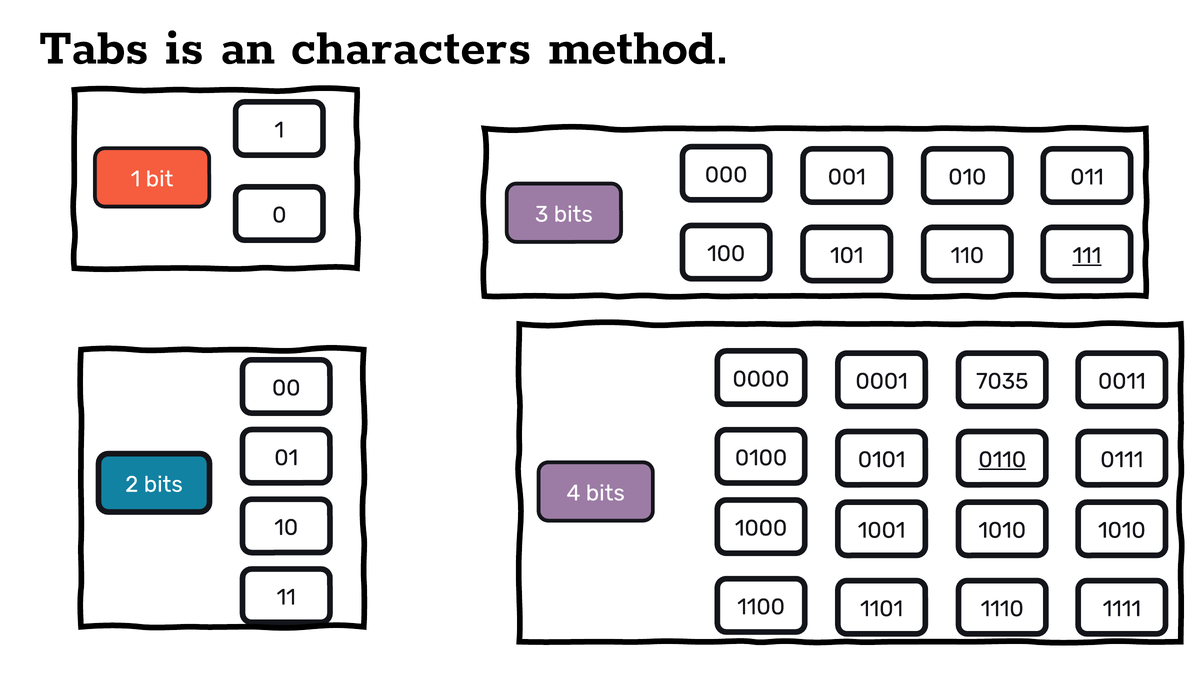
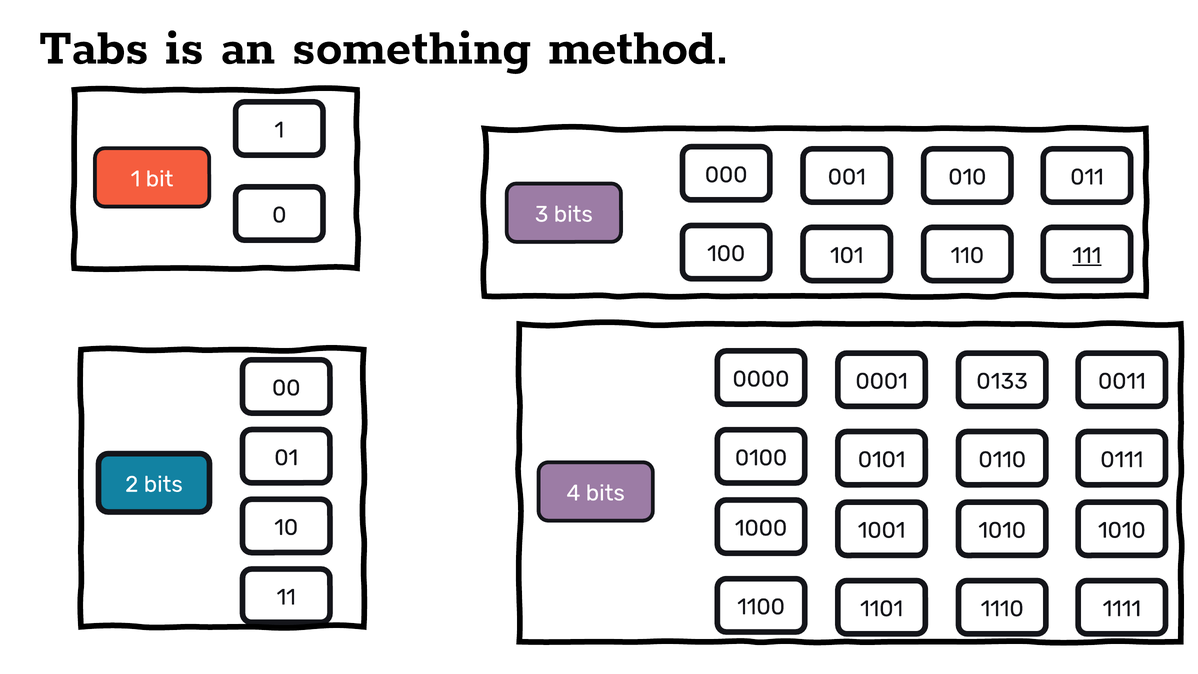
characters: characters -> something (411, 46)
7035: 7035 -> 0133 (1002, 381)
0110 underline: present -> none (1002, 460)
